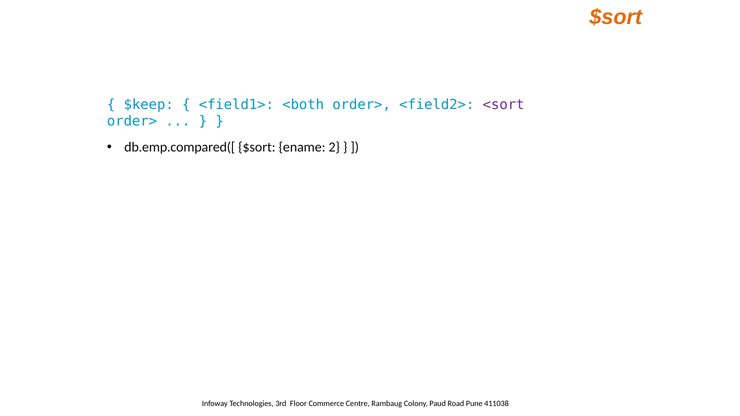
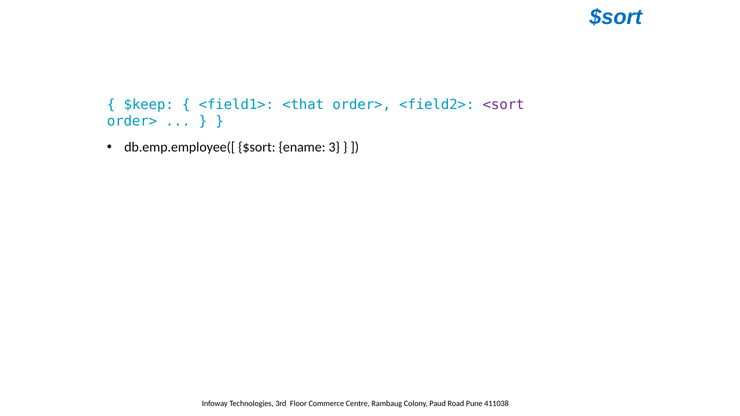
$sort colour: orange -> blue (616, 17)
<both: <both -> <that (303, 105)
db.emp.compared([: db.emp.compared([ -> db.emp.employee([ (180, 147)
2: 2 -> 3 (334, 147)
